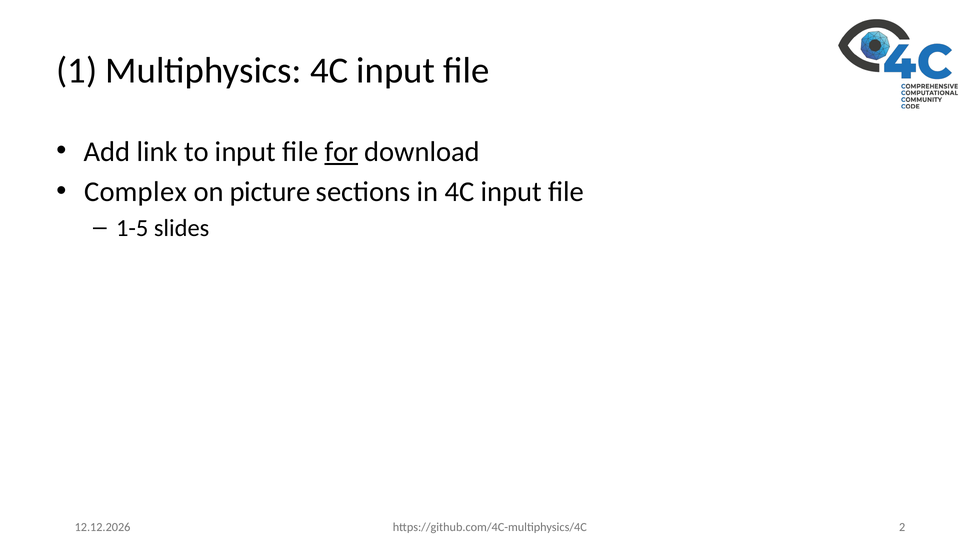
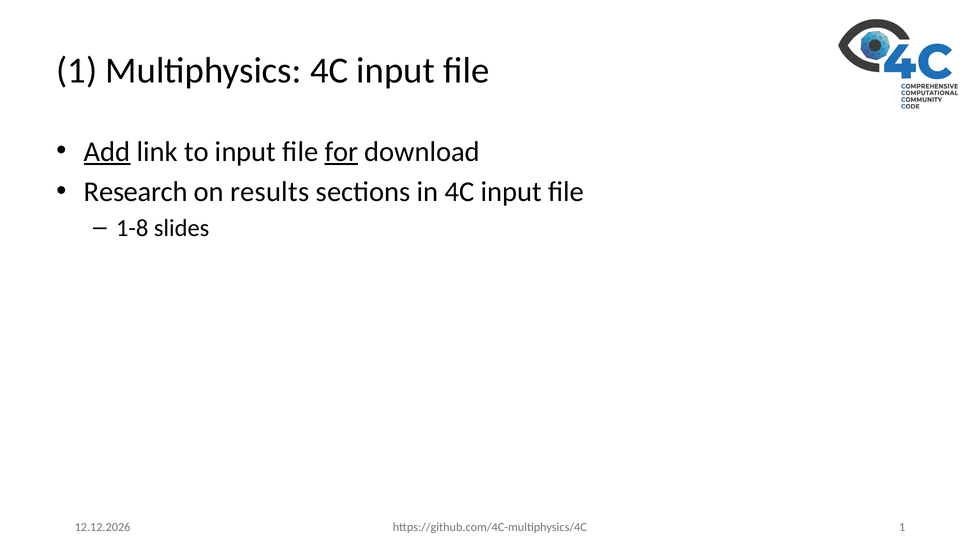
Add underline: none -> present (107, 151)
Complex: Complex -> Research (136, 191)
picture: picture -> results (270, 191)
1-5: 1-5 -> 1-8 (132, 228)
https://github.com/4C-multiphysics/4C 2: 2 -> 1 (902, 526)
